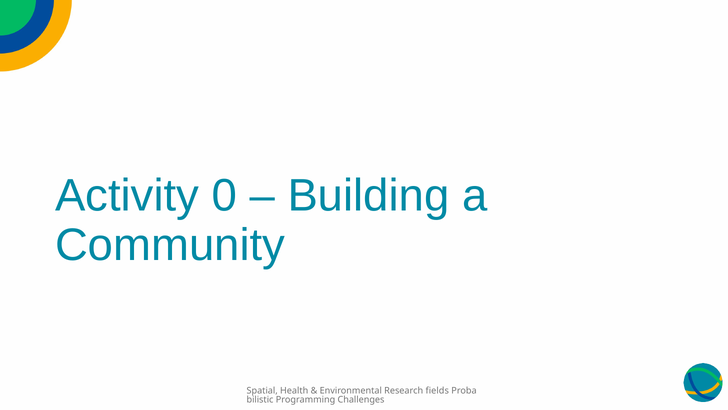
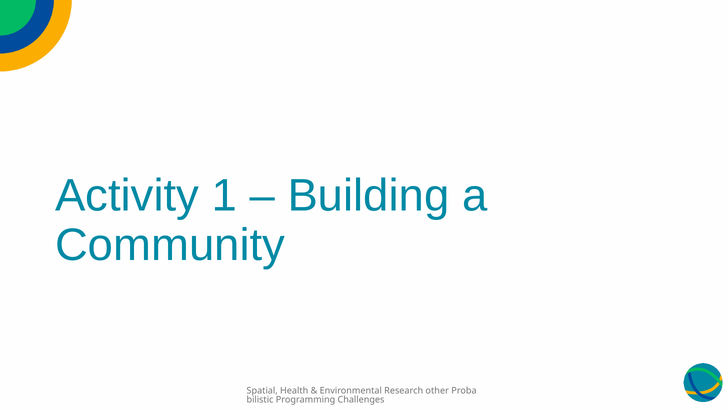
0: 0 -> 1 (224, 196)
fields: fields -> other (437, 390)
